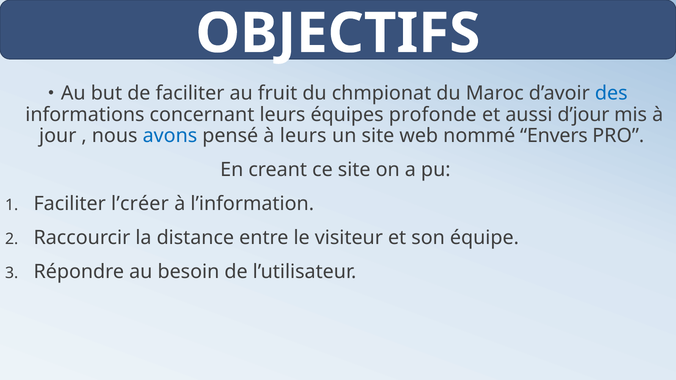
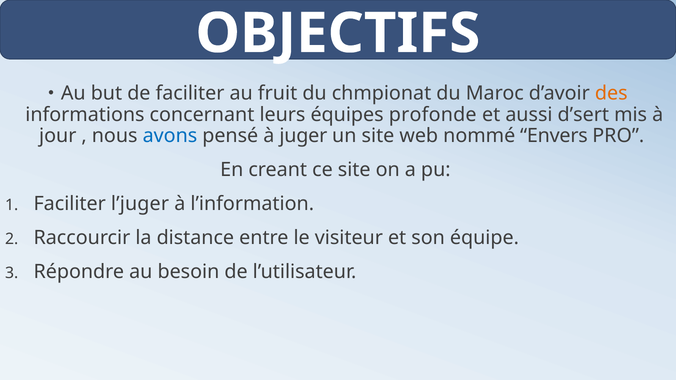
des colour: blue -> orange (611, 93)
d’jour: d’jour -> d’sert (583, 115)
à leurs: leurs -> juger (303, 136)
l’créer: l’créer -> l’juger (140, 204)
